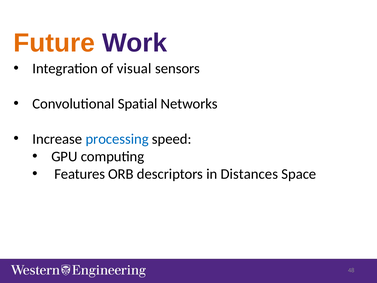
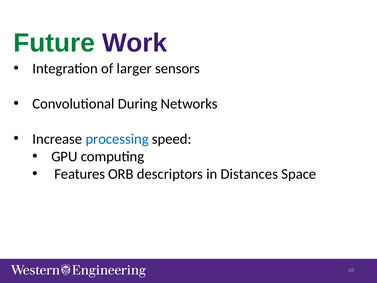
Future colour: orange -> green (54, 43)
visual: visual -> larger (134, 69)
Spatial: Spatial -> During (138, 104)
